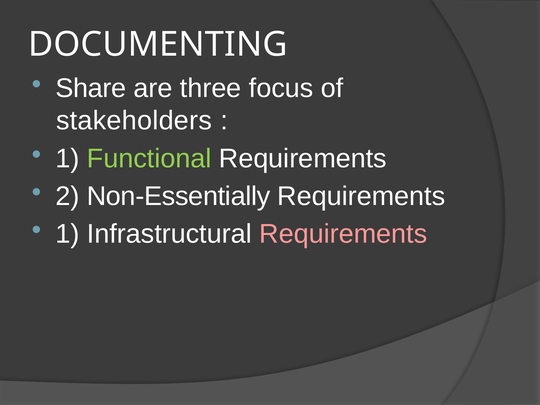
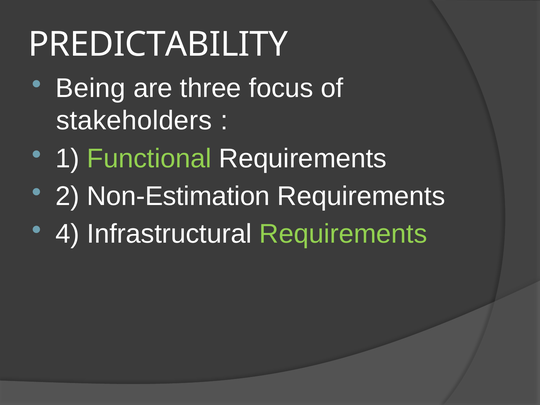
DOCUMENTING: DOCUMENTING -> PREDICTABILITY (158, 45)
Share: Share -> Being (91, 88)
Non-Essentially: Non-Essentially -> Non-Estimation (178, 196)
1: 1 -> 4 (67, 234)
Requirements colour: pink -> light green (343, 234)
